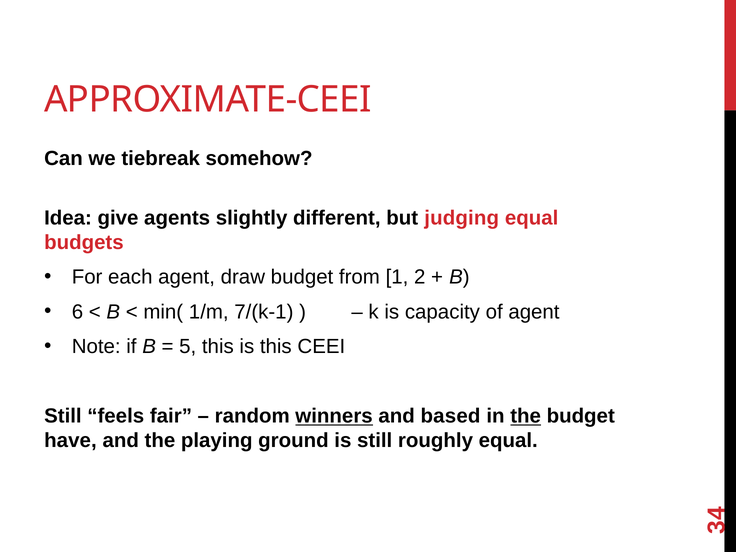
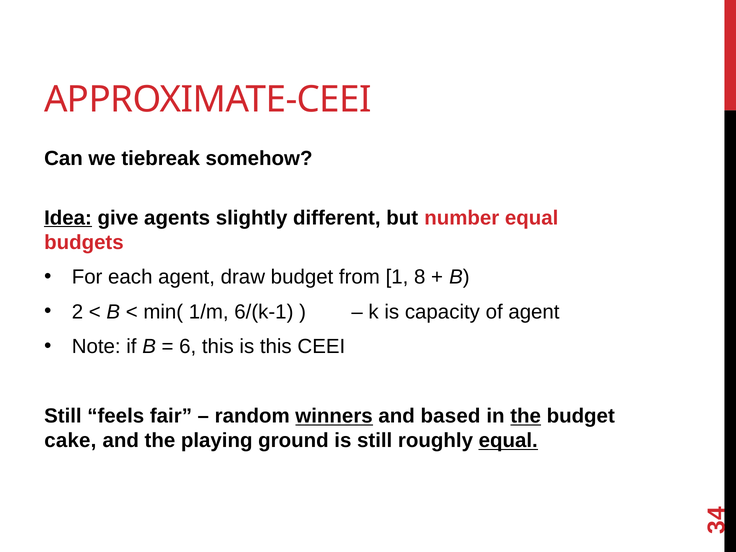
Idea underline: none -> present (68, 218)
judging: judging -> number (462, 218)
2: 2 -> 8 (420, 277)
6: 6 -> 2 (77, 312)
7/(k-1: 7/(k-1 -> 6/(k-1 (264, 312)
5: 5 -> 6 (188, 347)
have: have -> cake (70, 441)
equal underline: none -> present (508, 441)
